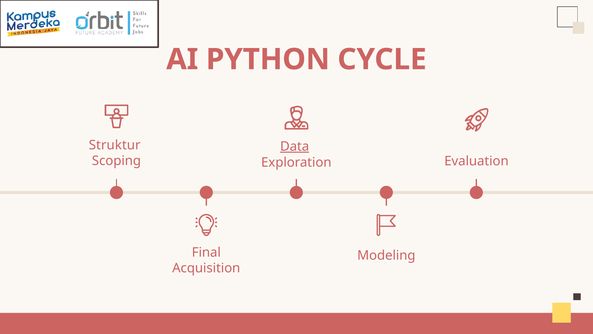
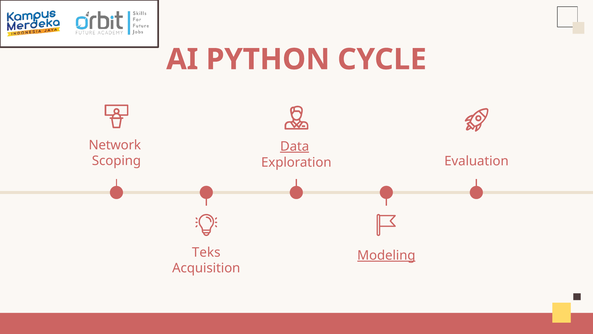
Struktur: Struktur -> Network (115, 145)
Final: Final -> Teks (206, 252)
Modeling underline: none -> present (386, 255)
